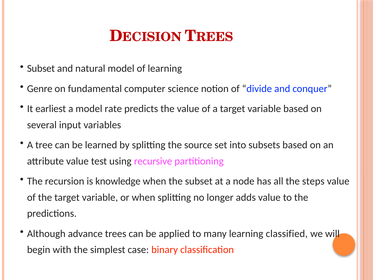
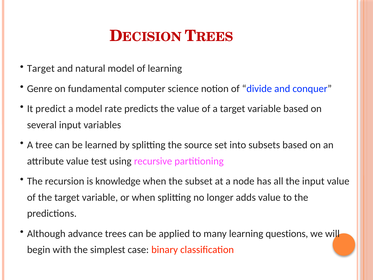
Subset: Subset -> Target (41, 68)
earliest: earliest -> predict (51, 109)
the steps: steps -> input (313, 181)
classified: classified -> questions (287, 233)
